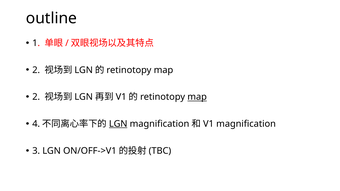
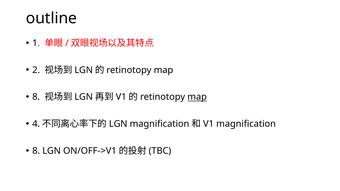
2: 2 -> 8 (36, 97)
LGN underline: present -> none (118, 124)
3: 3 -> 8 (36, 151)
